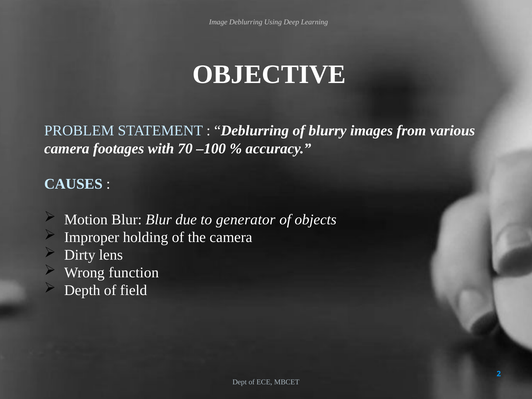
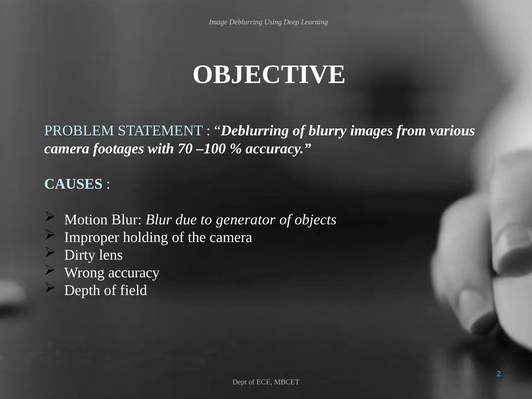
Wrong function: function -> accuracy (134, 273)
